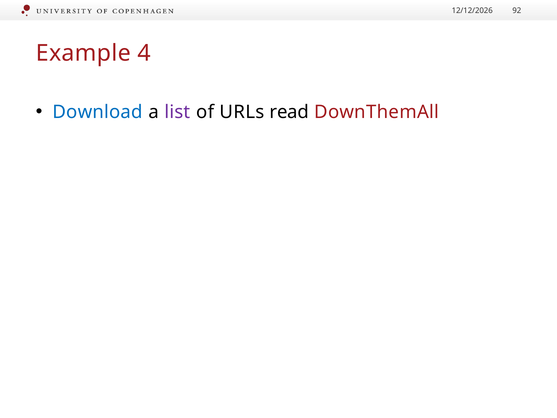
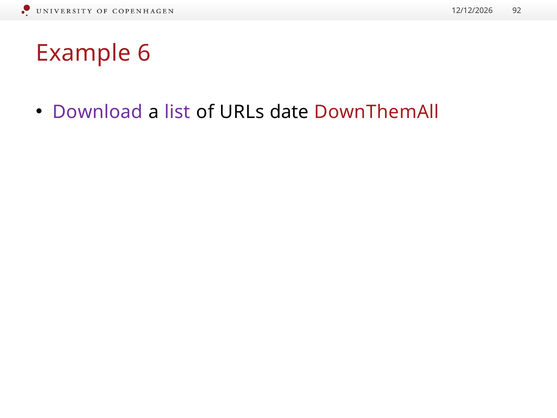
4: 4 -> 6 (144, 53)
Download colour: blue -> purple (98, 112)
read: read -> date (289, 112)
